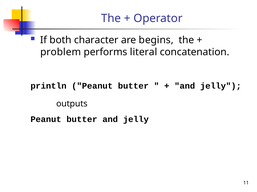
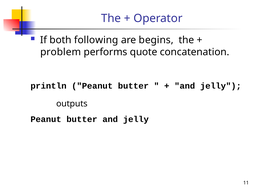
character: character -> following (96, 40)
literal: literal -> quote (144, 52)
